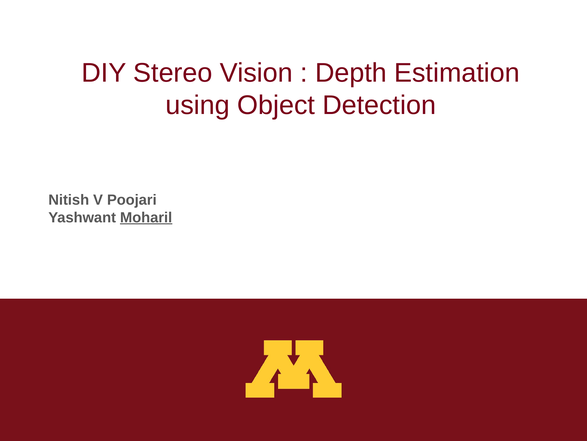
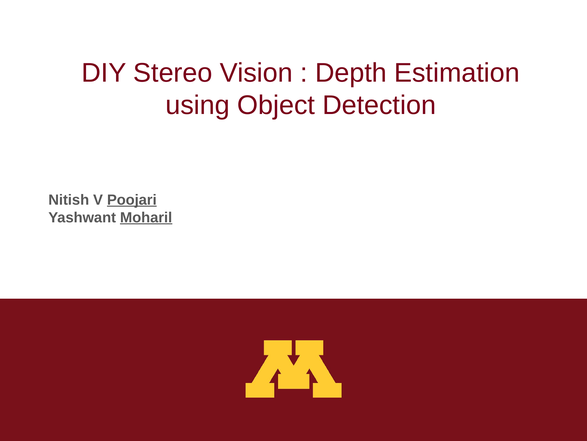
Poojari underline: none -> present (132, 200)
